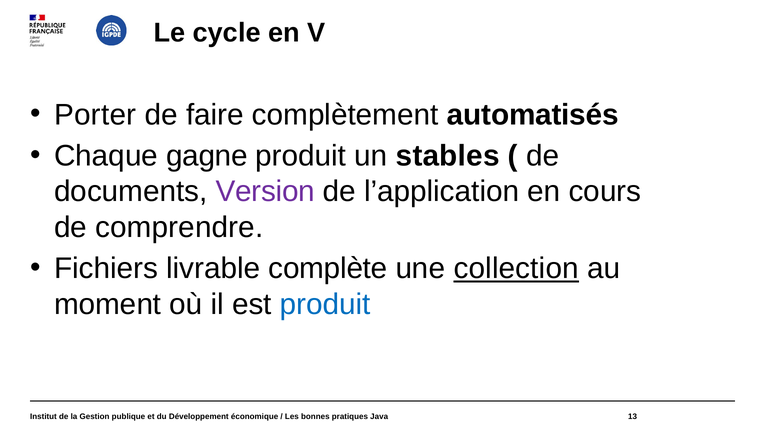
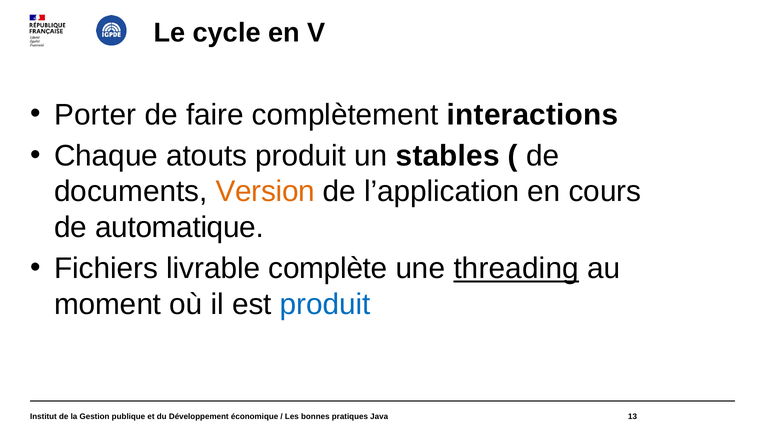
automatisés: automatisés -> interactions (533, 115)
gagne: gagne -> atouts (207, 156)
Version colour: purple -> orange (265, 191)
comprendre: comprendre -> automatique (180, 227)
collection: collection -> threading (516, 268)
